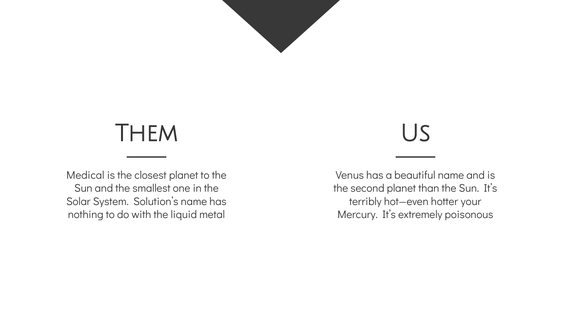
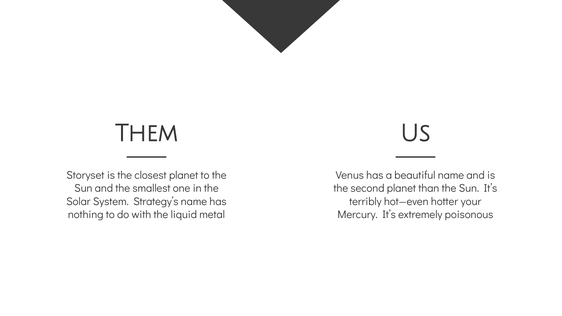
Medical: Medical -> Storyset (85, 175)
Solution’s: Solution’s -> Strategy’s (156, 202)
